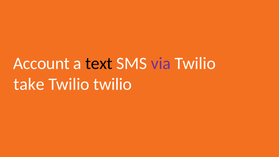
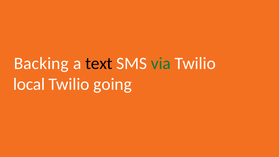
Account: Account -> Backing (41, 63)
via colour: purple -> green (161, 63)
take: take -> local (29, 84)
Twilio twilio: twilio -> going (113, 84)
